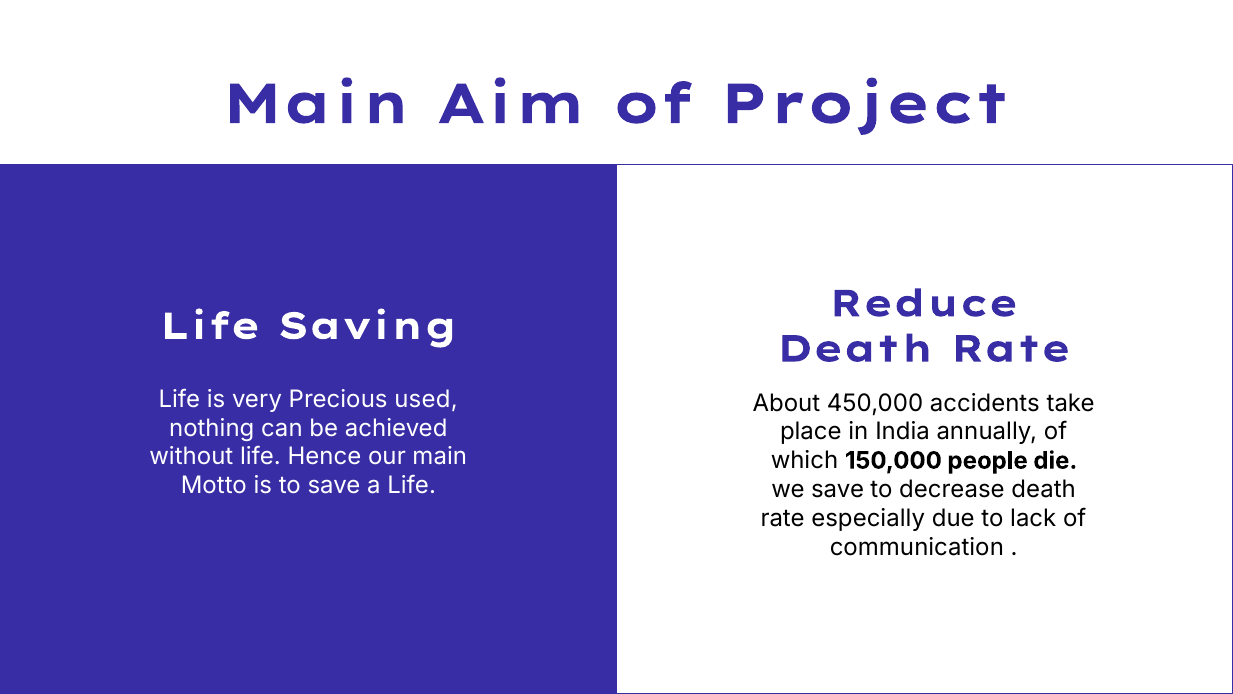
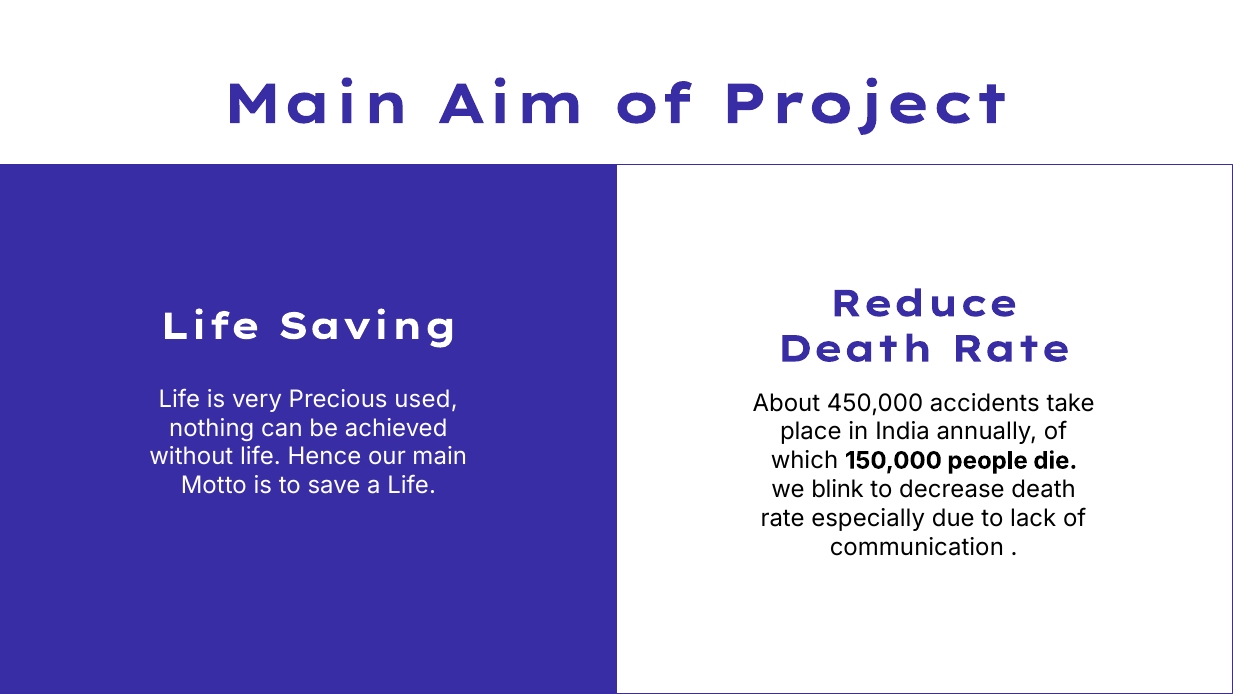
we save: save -> blink (838, 489)
